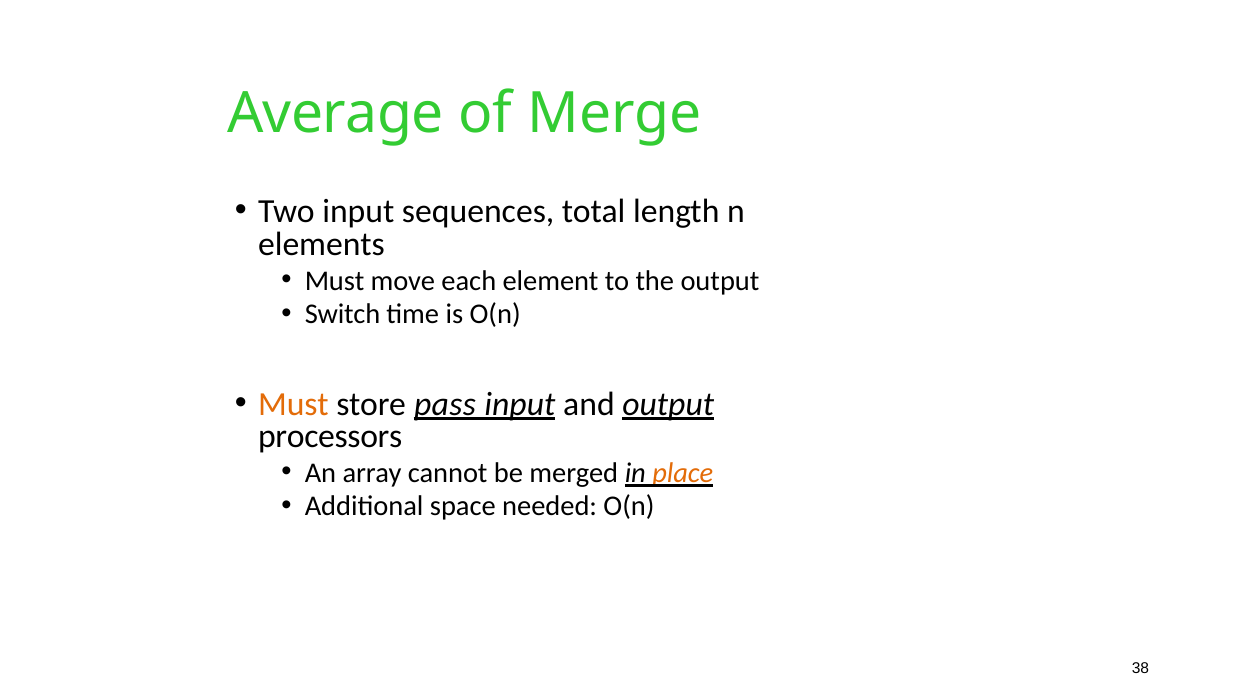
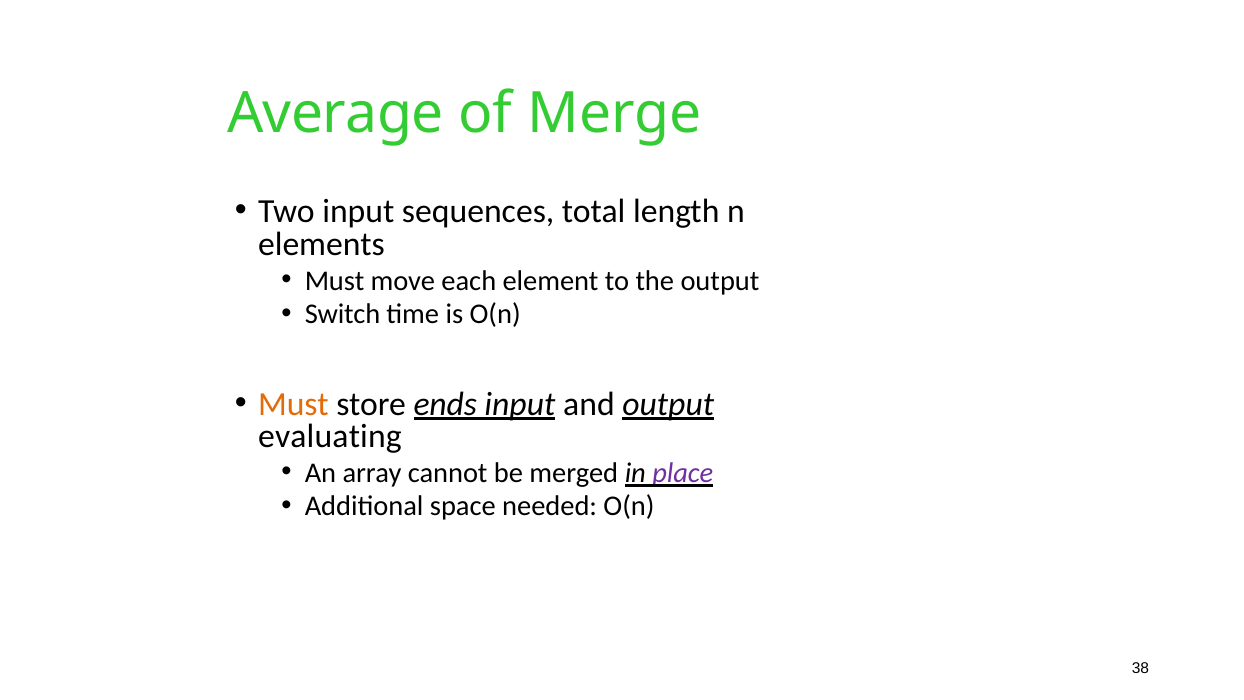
pass: pass -> ends (445, 404)
processors: processors -> evaluating (330, 437)
place colour: orange -> purple (683, 473)
